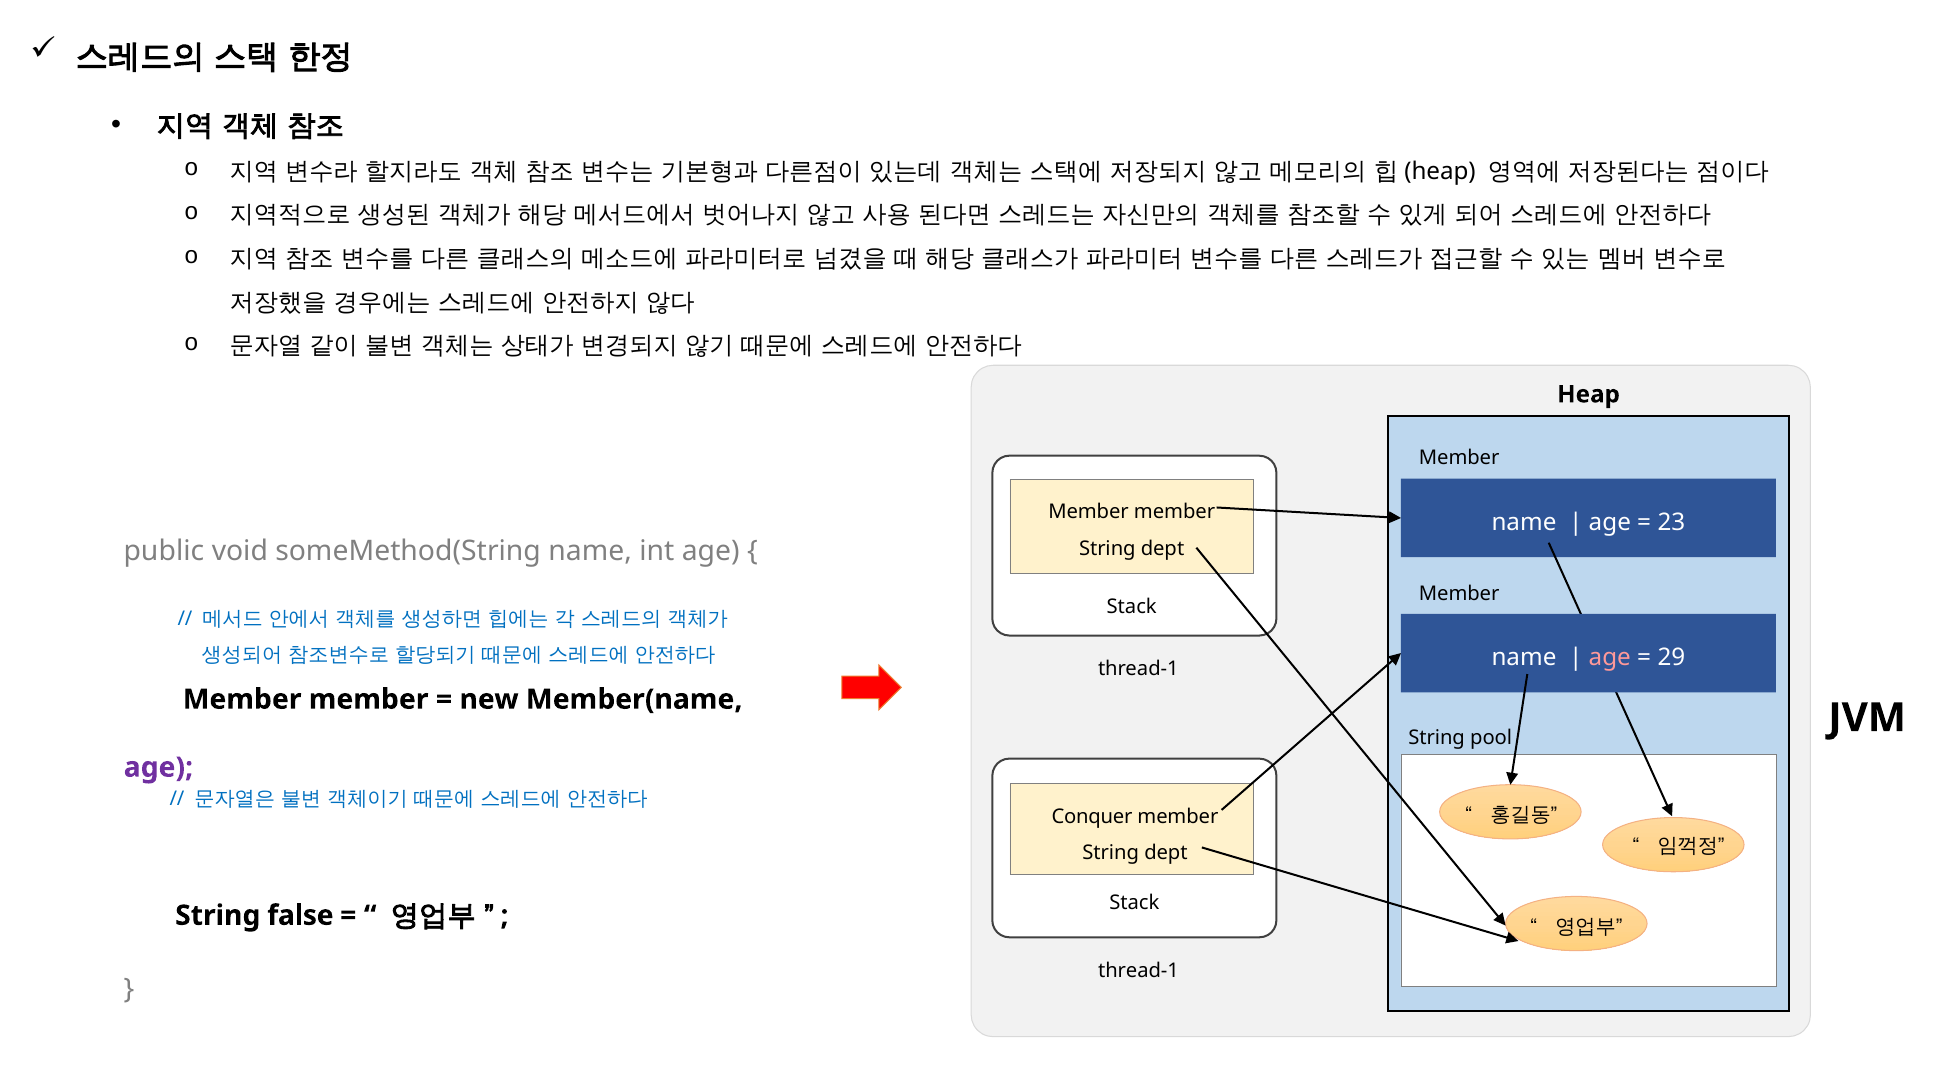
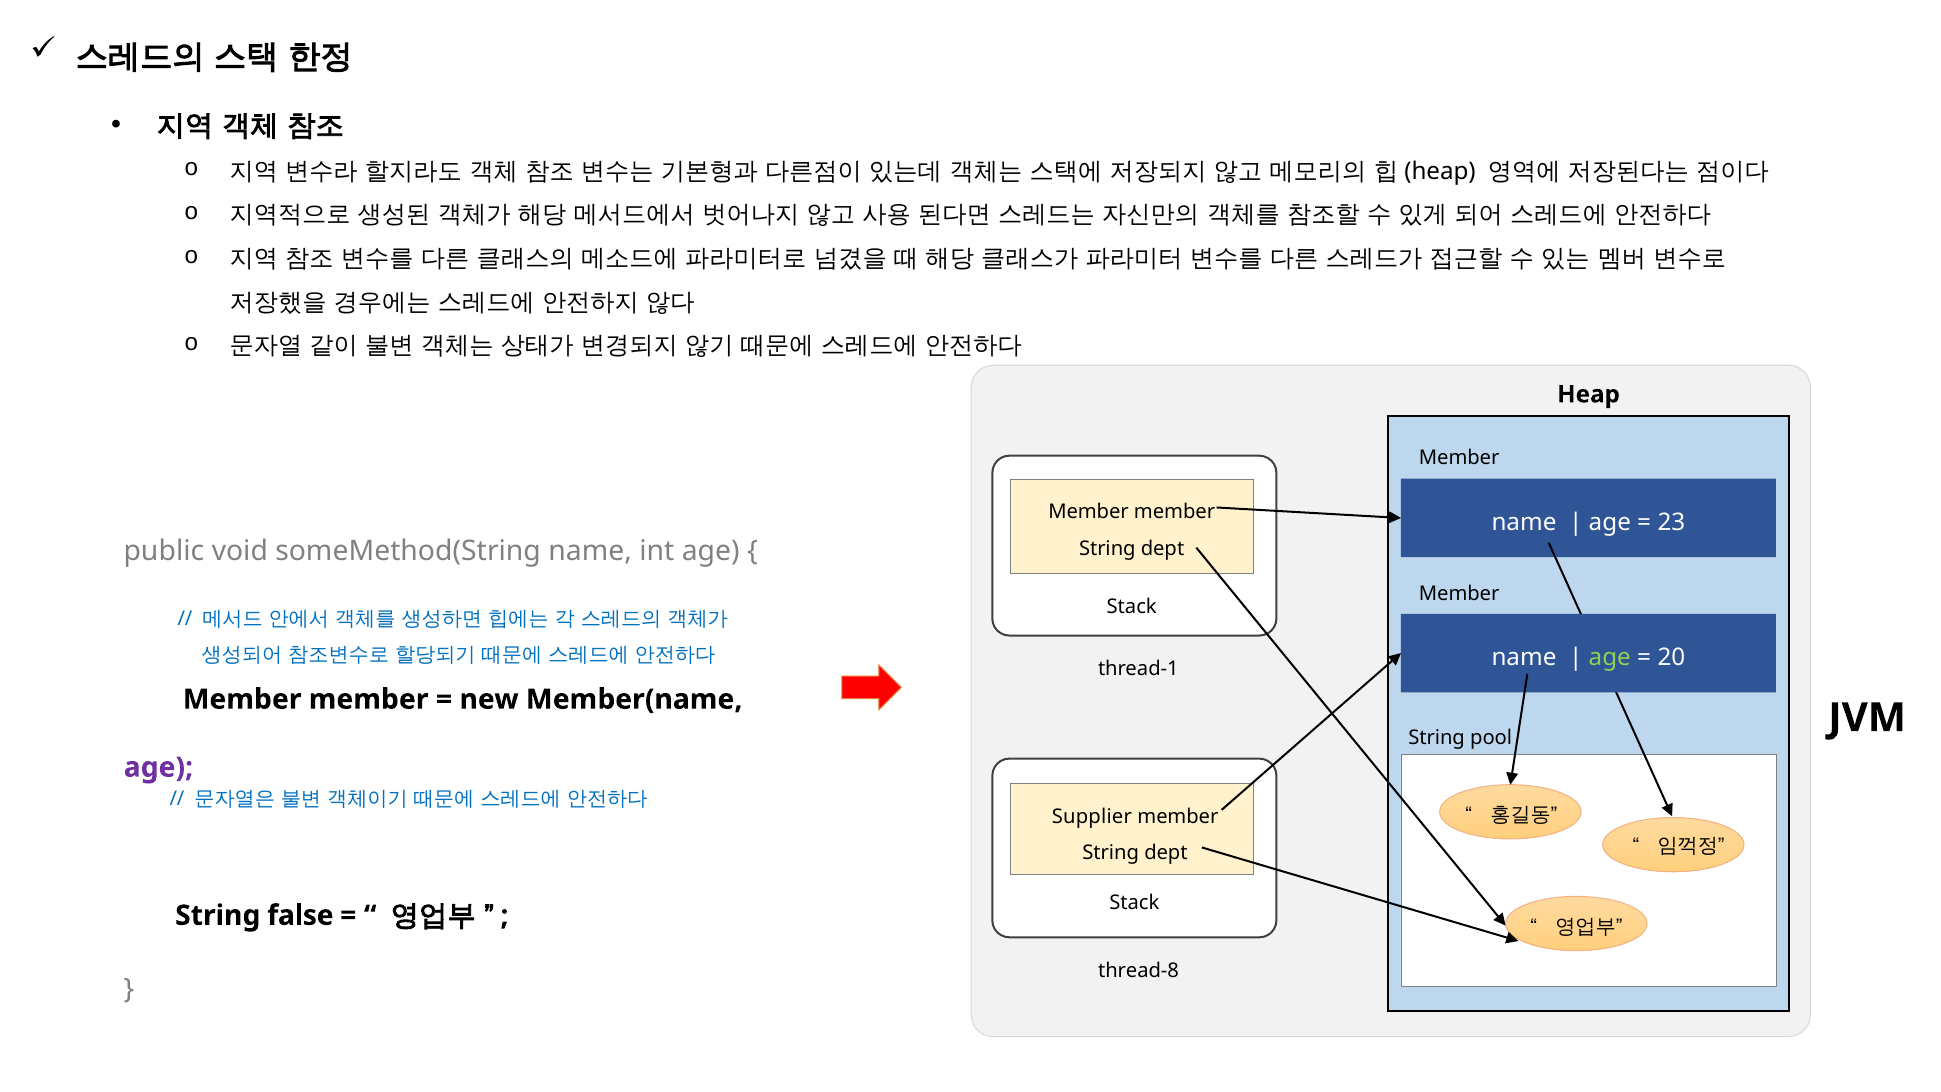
age colour: pink -> light green (1610, 658)
29: 29 -> 20 (1671, 658)
Conquer: Conquer -> Supplier (1092, 816)
thread-1: thread-1 -> thread-8 (1138, 970)
